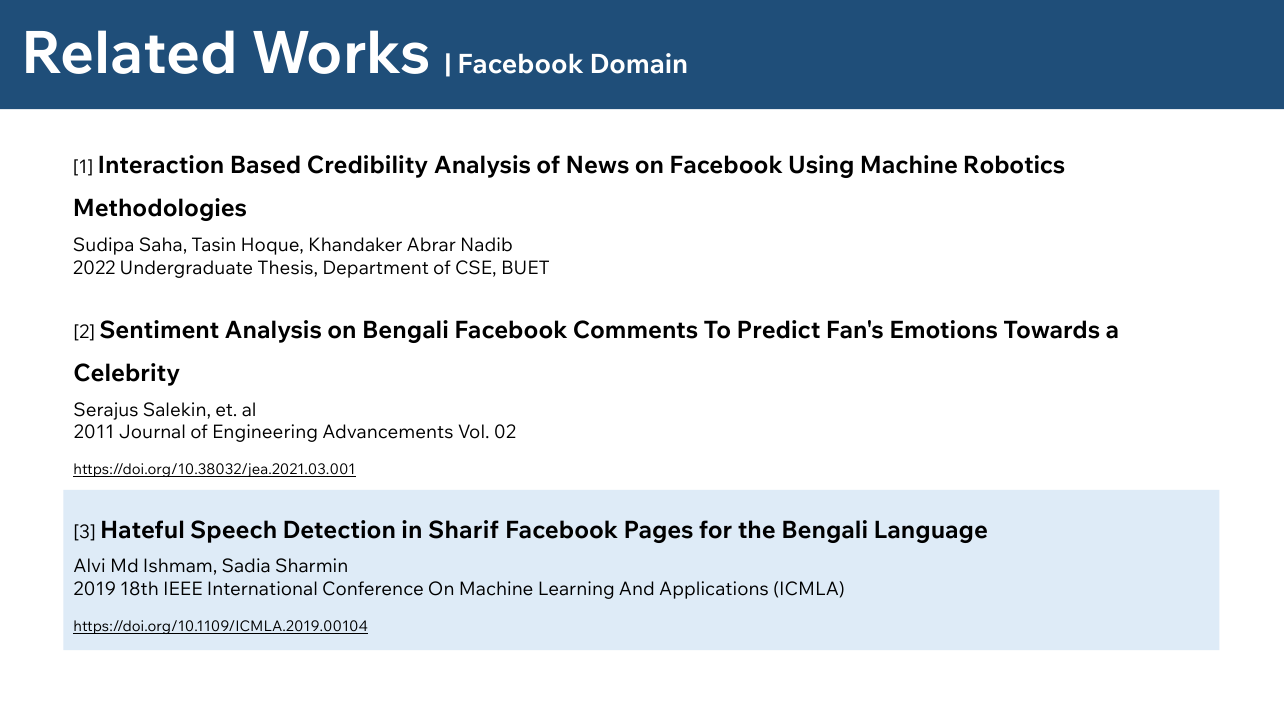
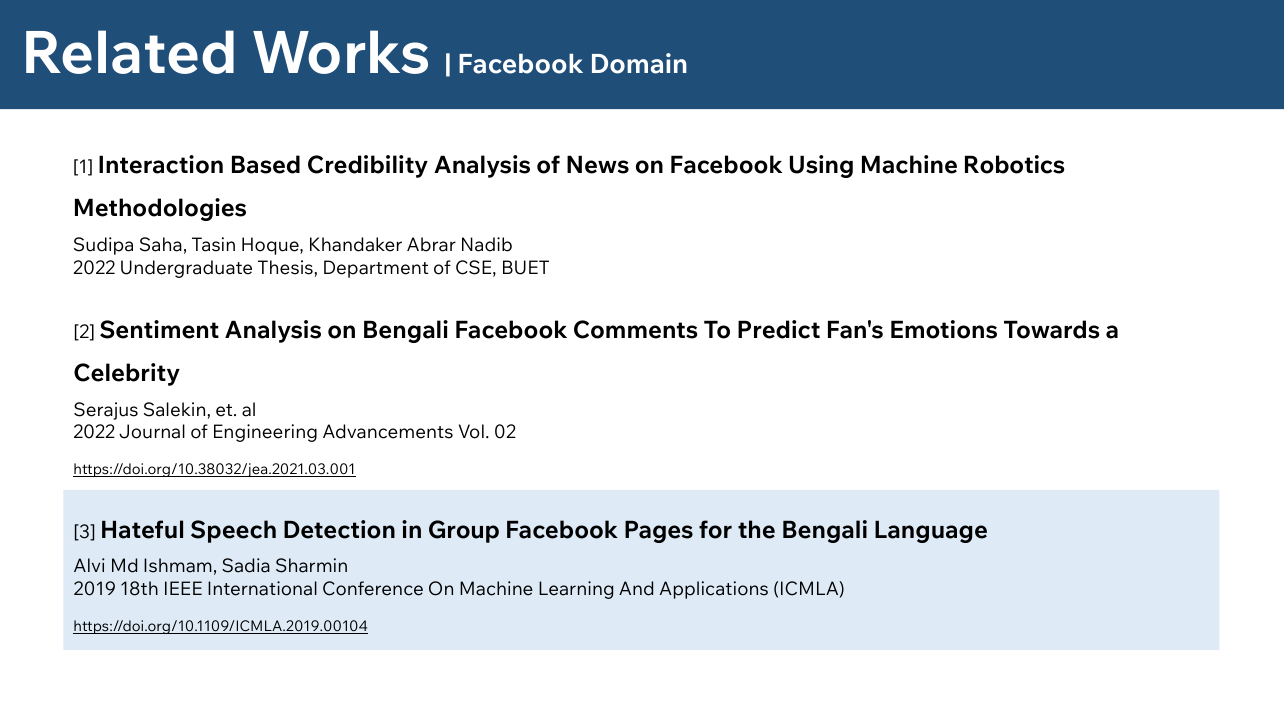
2011: 2011 -> 2022 (94, 433)
Sharif: Sharif -> Group (464, 530)
